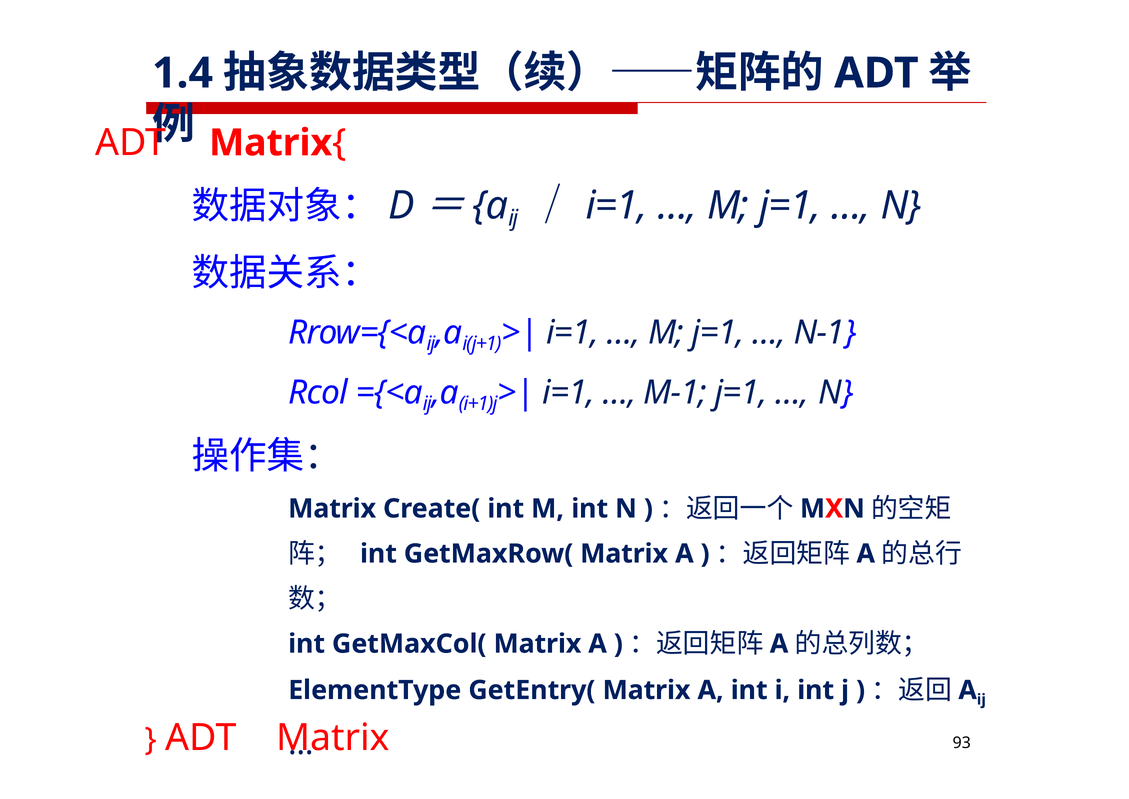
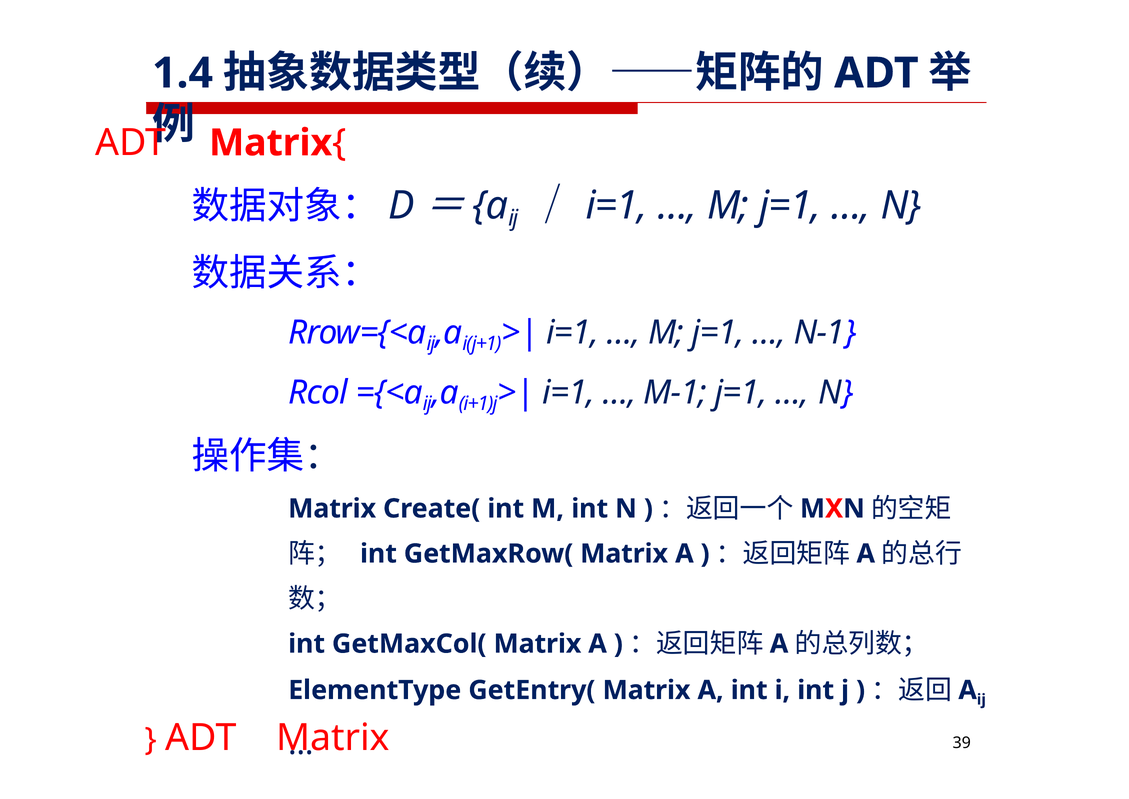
93: 93 -> 39 (962, 743)
